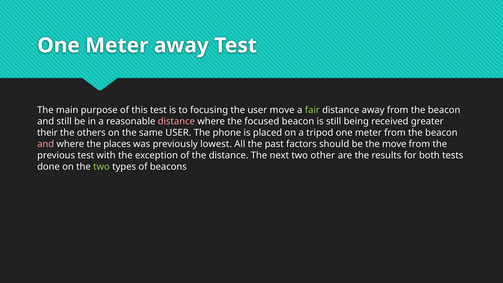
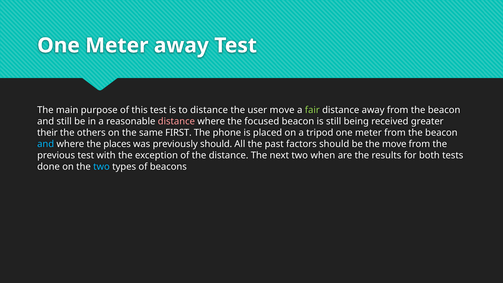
to focusing: focusing -> distance (209, 110)
same USER: USER -> FIRST (178, 133)
and colour: pink -> light blue (46, 144)
previously lowest: lowest -> should (216, 144)
other: other -> when (323, 155)
two colour: light green -> light blue (102, 167)
